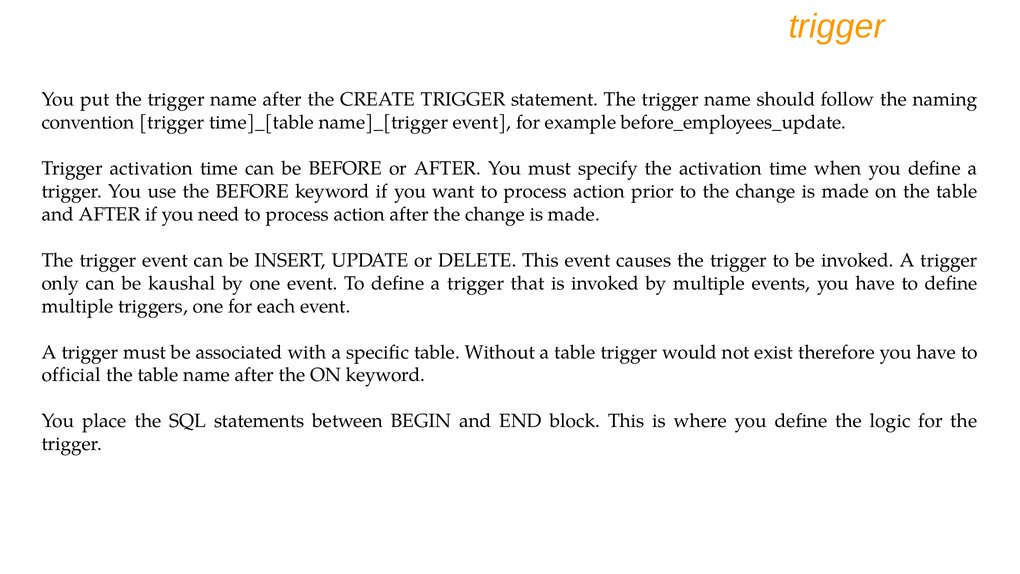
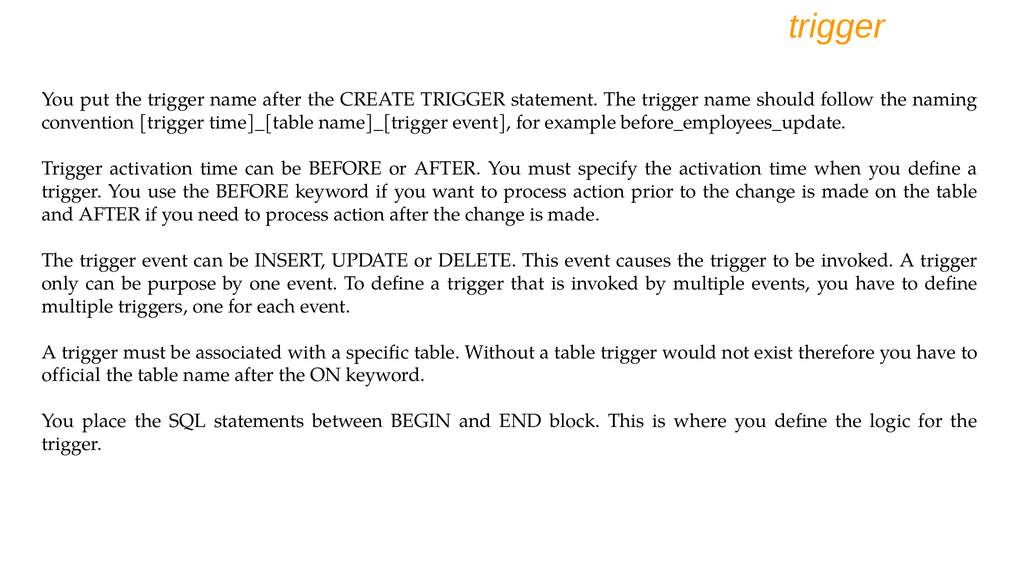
kaushal: kaushal -> purpose (182, 283)
